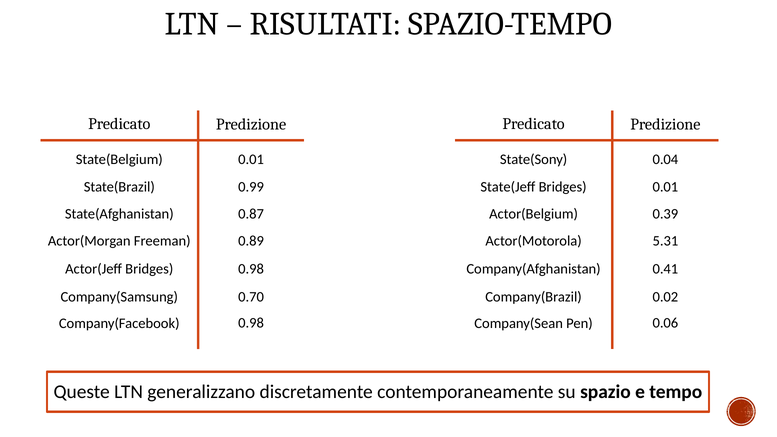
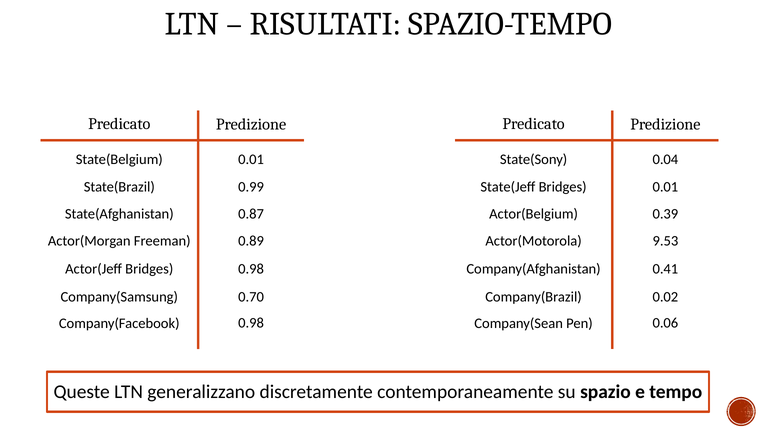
5.31: 5.31 -> 9.53 (665, 241)
